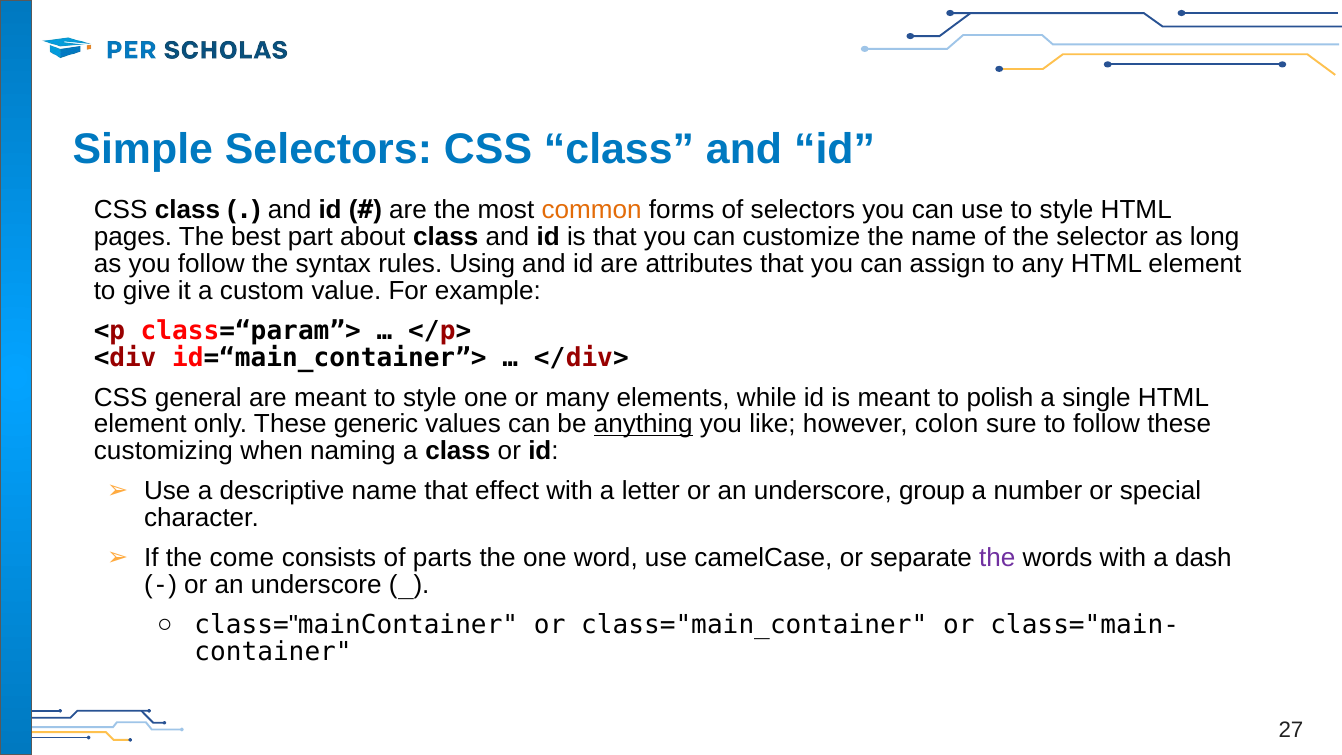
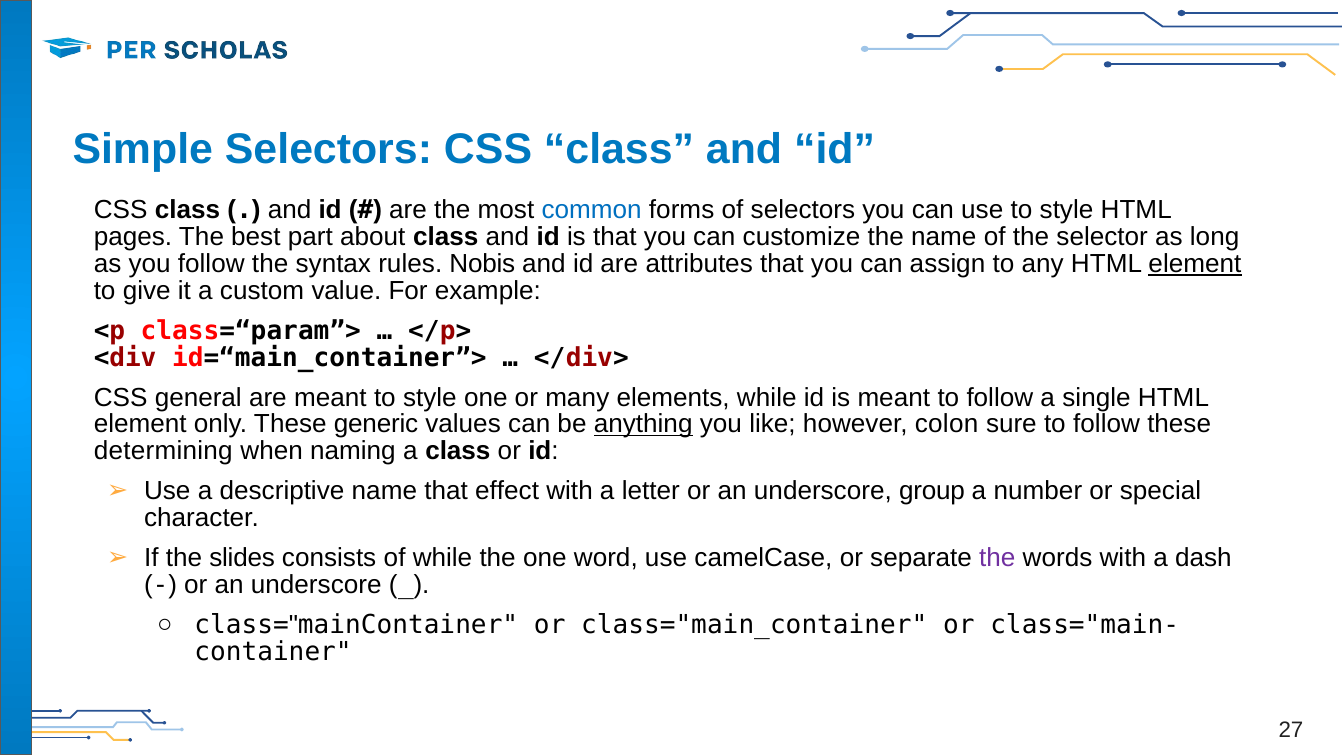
common colour: orange -> blue (592, 210)
Using: Using -> Nobis (482, 264)
element underline: none -> present (1195, 264)
meant to polish: polish -> follow (1000, 398)
customizing: customizing -> determining (163, 451)
come: come -> slides (242, 558)
of parts: parts -> while (442, 558)
